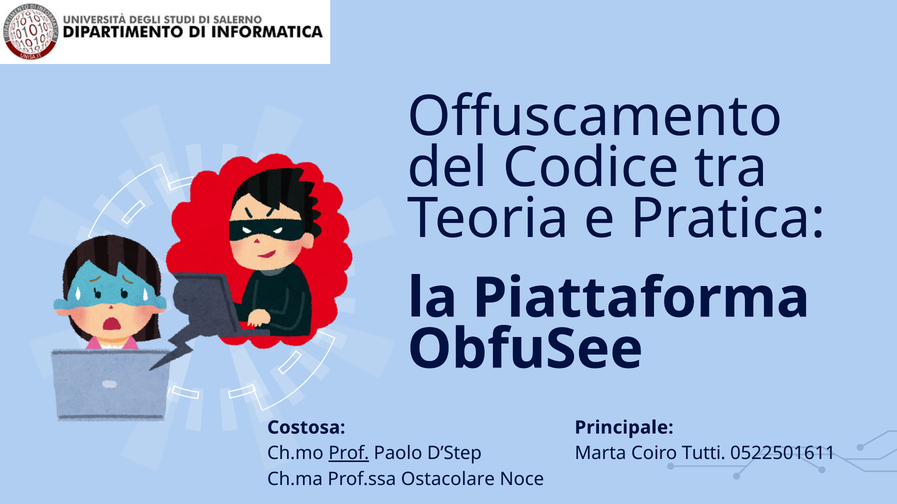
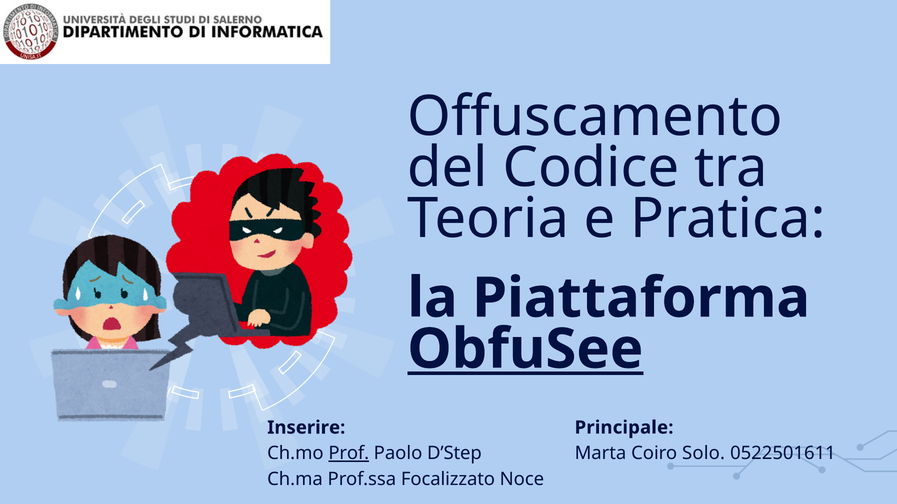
ObfuSee underline: none -> present (525, 350)
Costosa: Costosa -> Inserire (306, 428)
Tutti: Tutti -> Solo (704, 454)
Ostacolare: Ostacolare -> Focalizzato (448, 480)
